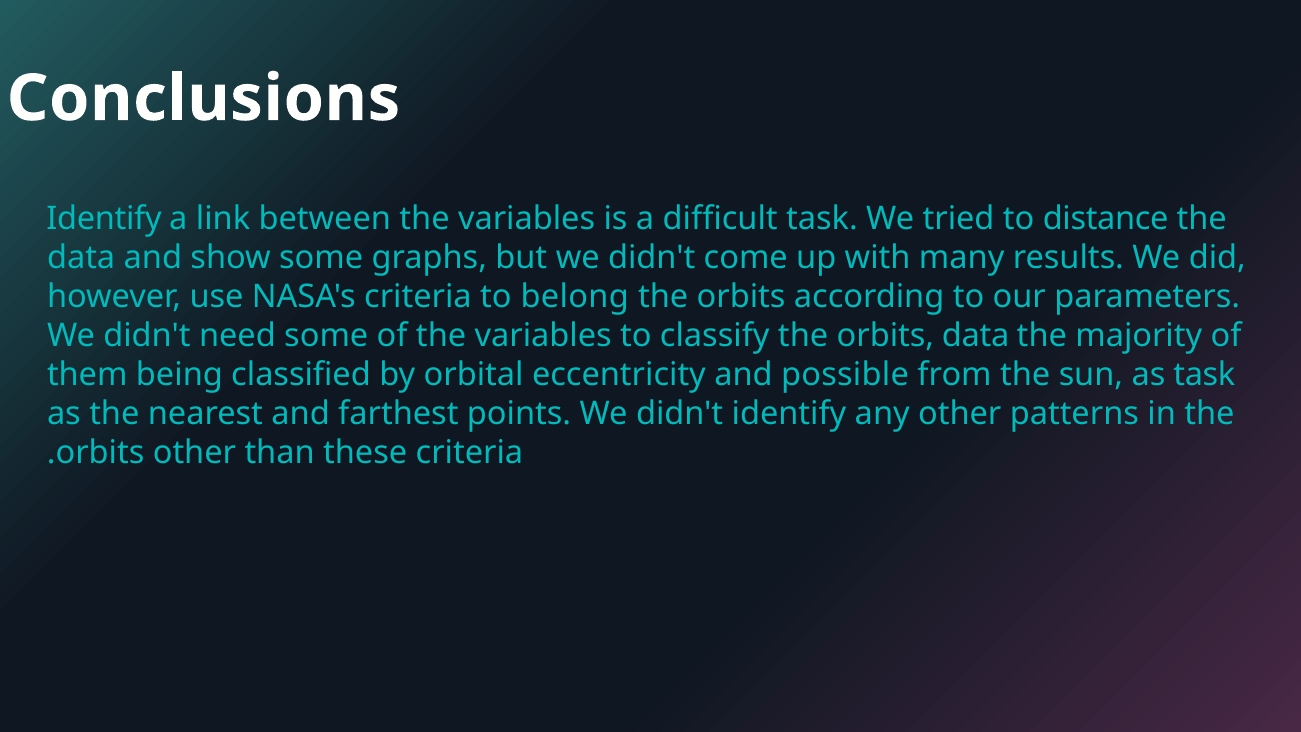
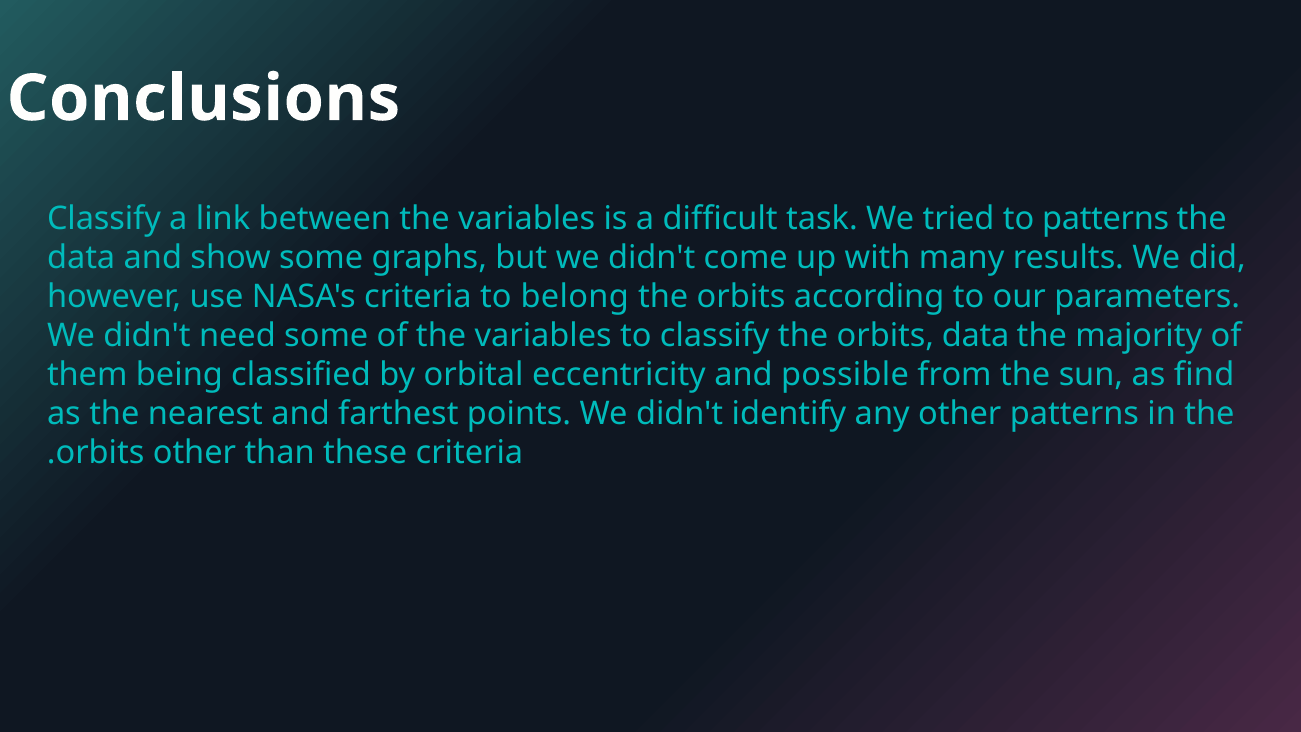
Identify: Identify -> Classify (104, 218)
to distance: distance -> patterns (1106, 218)
as task: task -> find (1204, 375)
